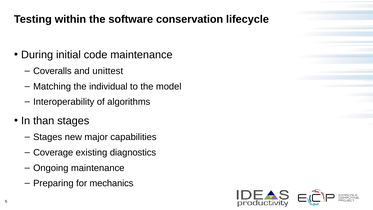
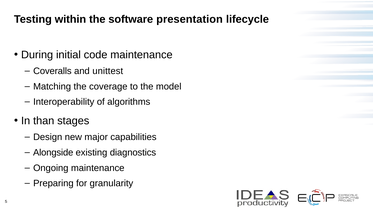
conservation: conservation -> presentation (190, 19)
individual: individual -> coverage (108, 86)
Stages: Stages -> Design (48, 137)
Coverage: Coverage -> Alongside (53, 152)
mechanics: mechanics -> granularity (111, 183)
